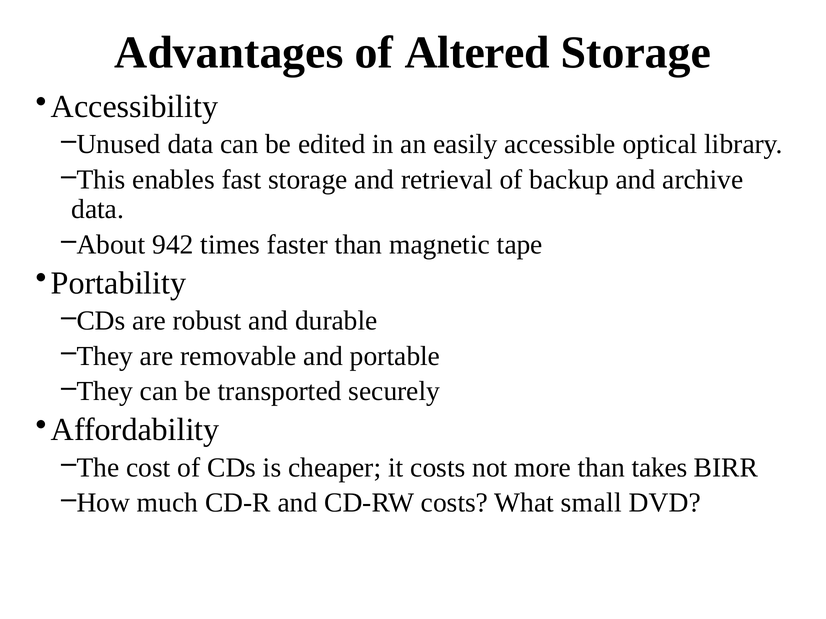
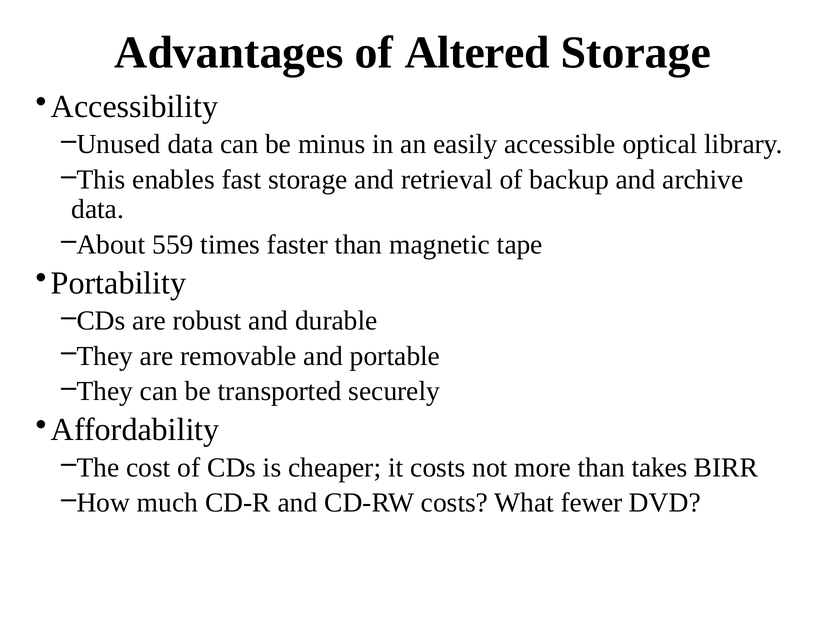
edited: edited -> minus (332, 145)
942: 942 -> 559 (173, 245)
small: small -> fewer (592, 503)
